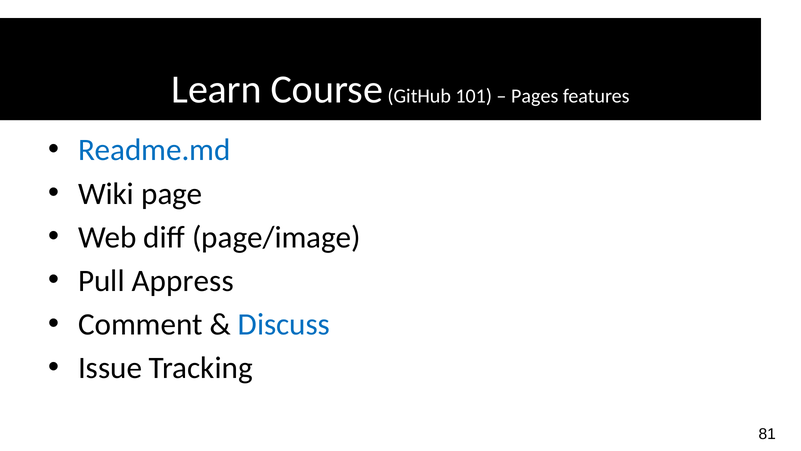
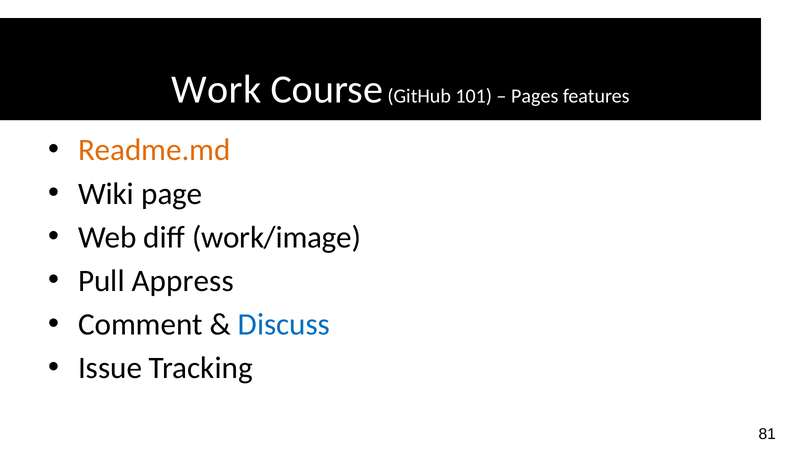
Learn: Learn -> Work (216, 90)
Readme.md colour: blue -> orange (154, 150)
page/image: page/image -> work/image (277, 237)
